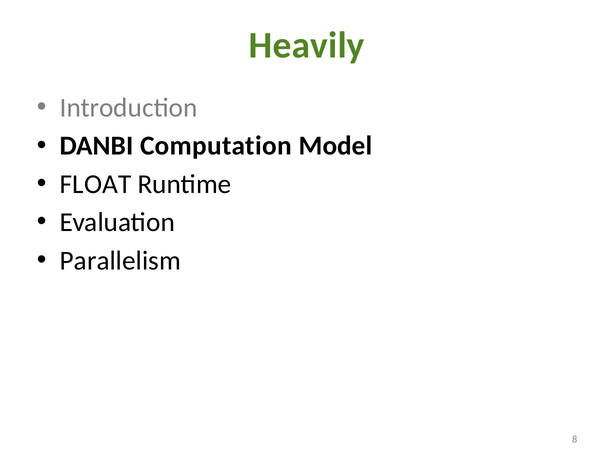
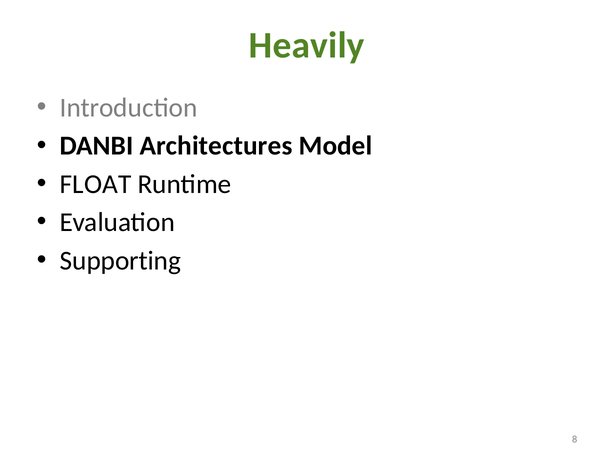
Computation: Computation -> Architectures (216, 146)
Parallelism: Parallelism -> Supporting (120, 261)
